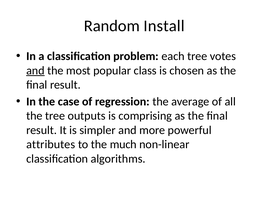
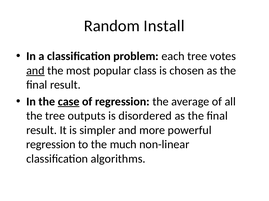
case underline: none -> present (69, 102)
comprising: comprising -> disordered (145, 116)
attributes: attributes -> regression (51, 145)
